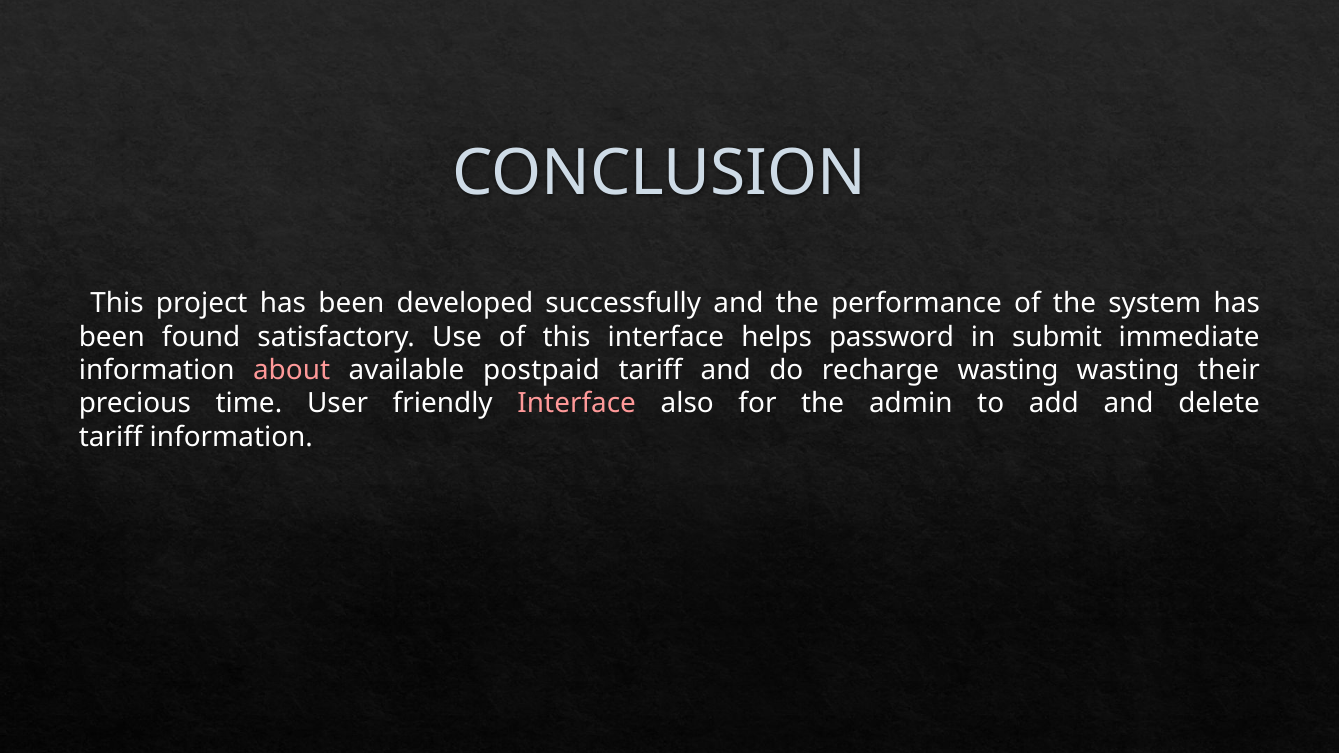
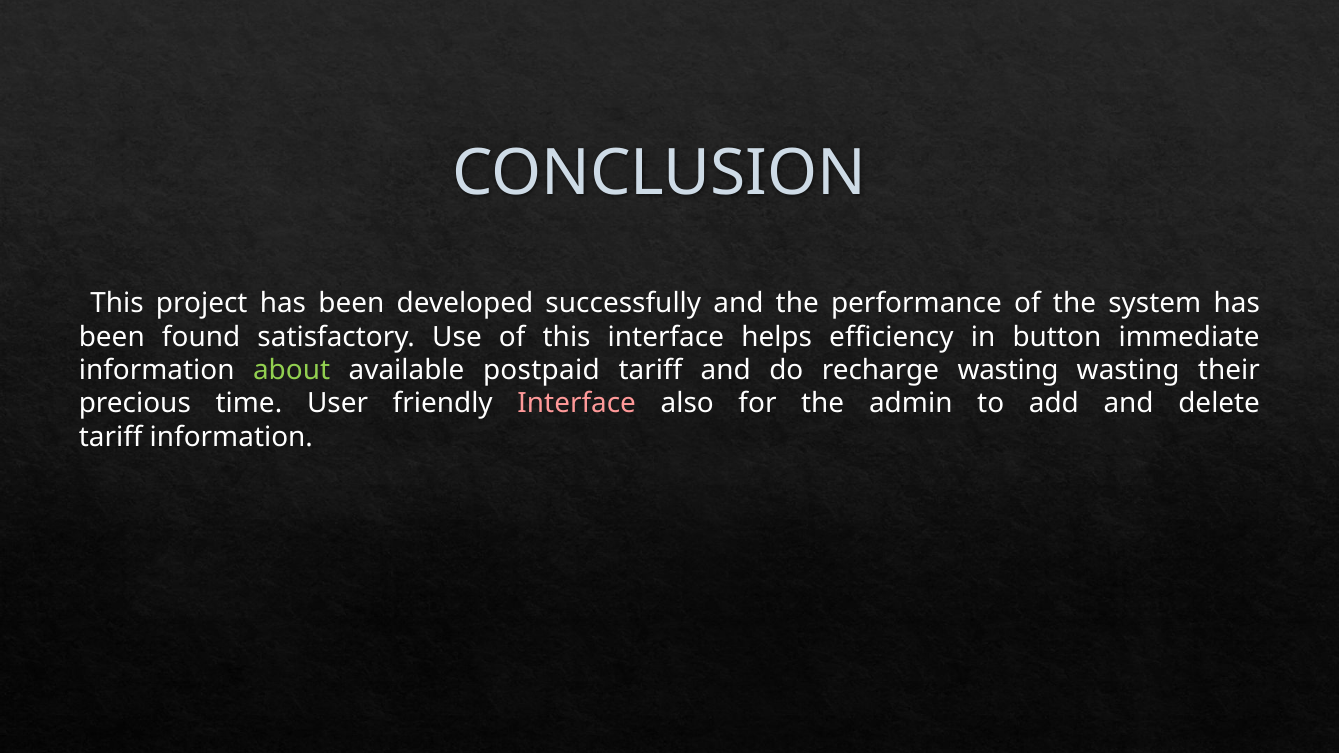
password: password -> efficiency (891, 337)
submit: submit -> button (1057, 337)
about colour: pink -> light green (292, 370)
